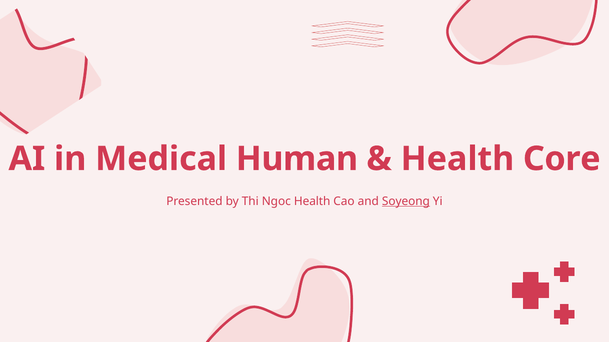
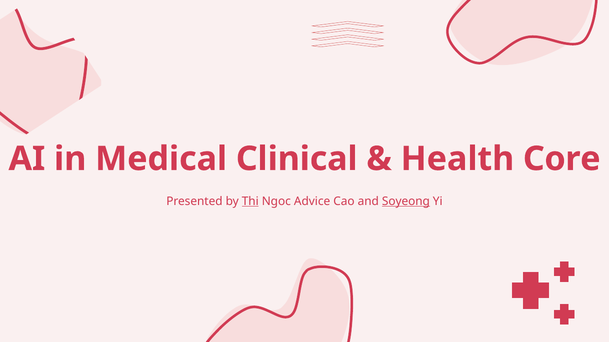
Human: Human -> Clinical (297, 159)
Thi underline: none -> present (250, 202)
Ngoc Health: Health -> Advice (312, 202)
